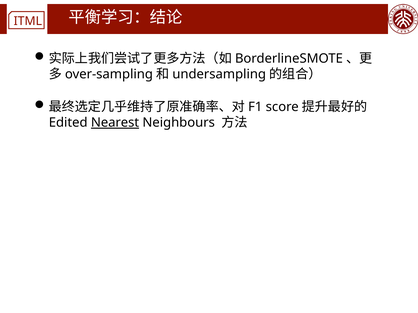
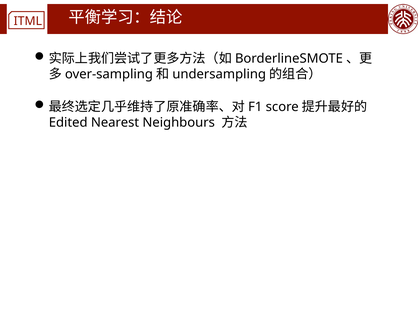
Nearest underline: present -> none (115, 123)
